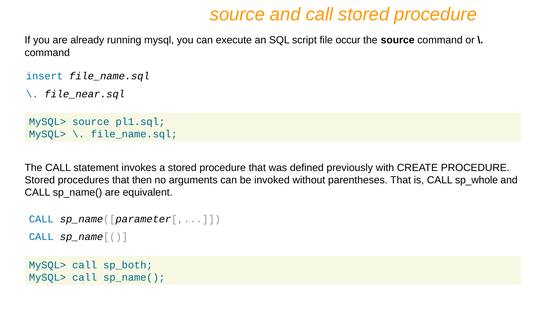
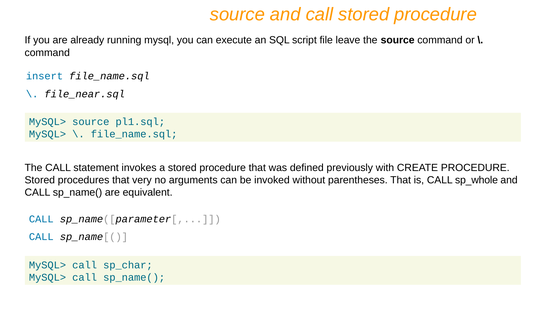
occur: occur -> leave (348, 40)
then: then -> very (142, 180)
sp_both: sp_both -> sp_char (128, 264)
